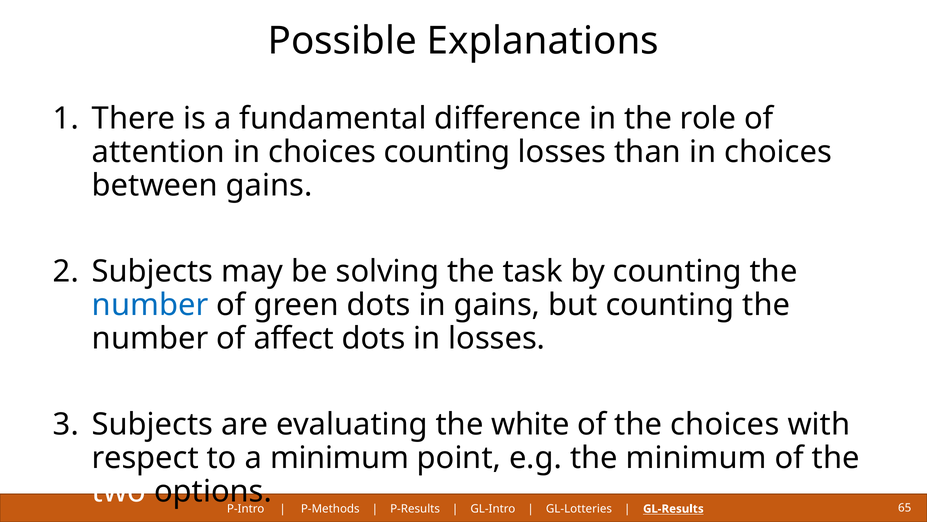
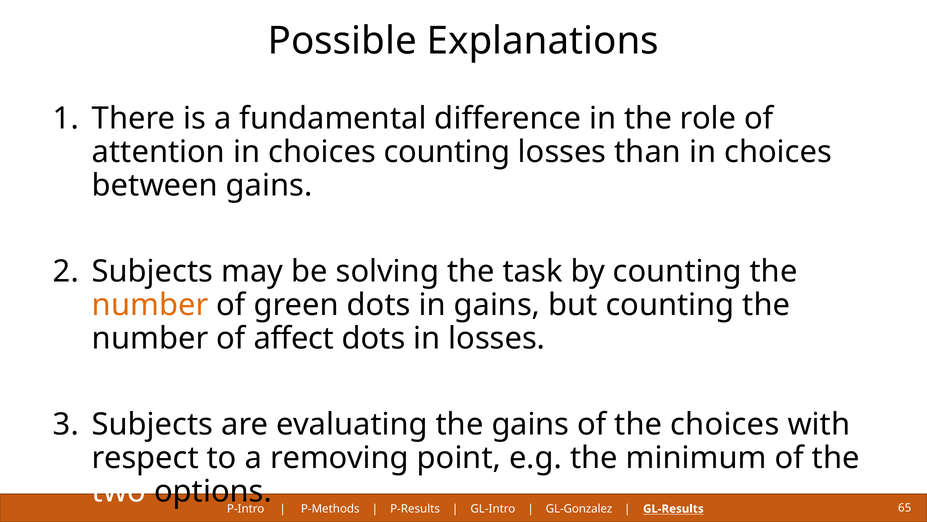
number colour: blue -> orange (150, 305)
the white: white -> gains (530, 424)
a minimum: minimum -> removing (339, 458)
GL-Lotteries: GL-Lotteries -> GL-Gonzalez (579, 508)
